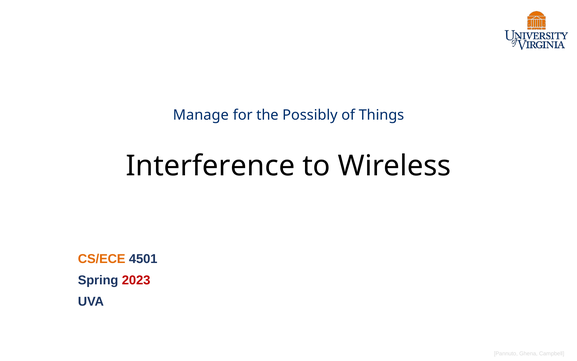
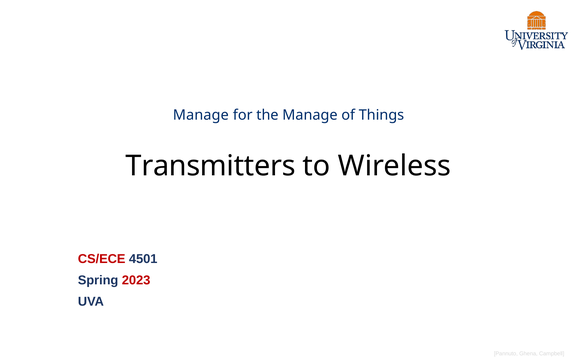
the Possibly: Possibly -> Manage (310, 115)
Interference: Interference -> Transmitters (211, 166)
CS/ECE colour: orange -> red (102, 259)
